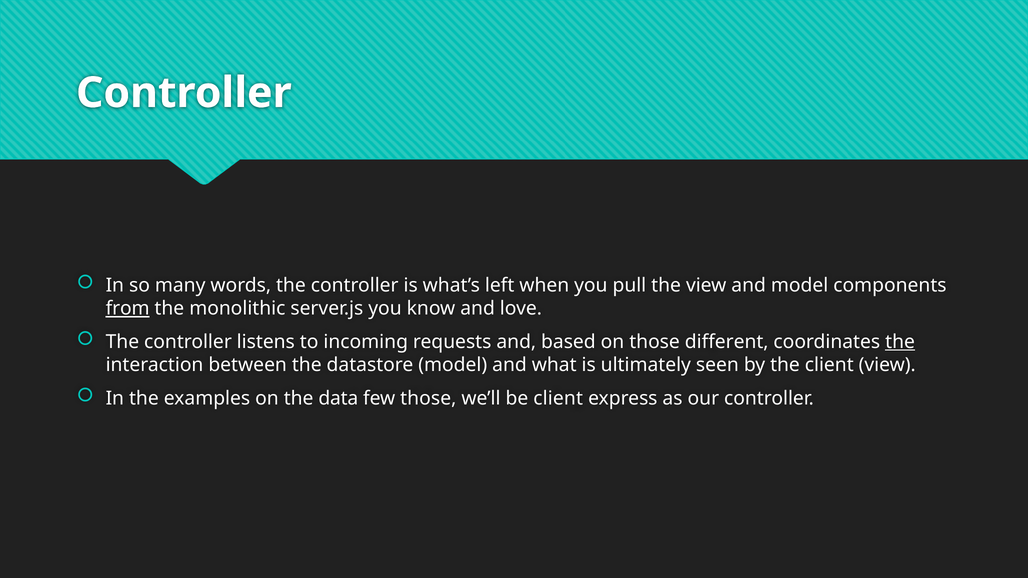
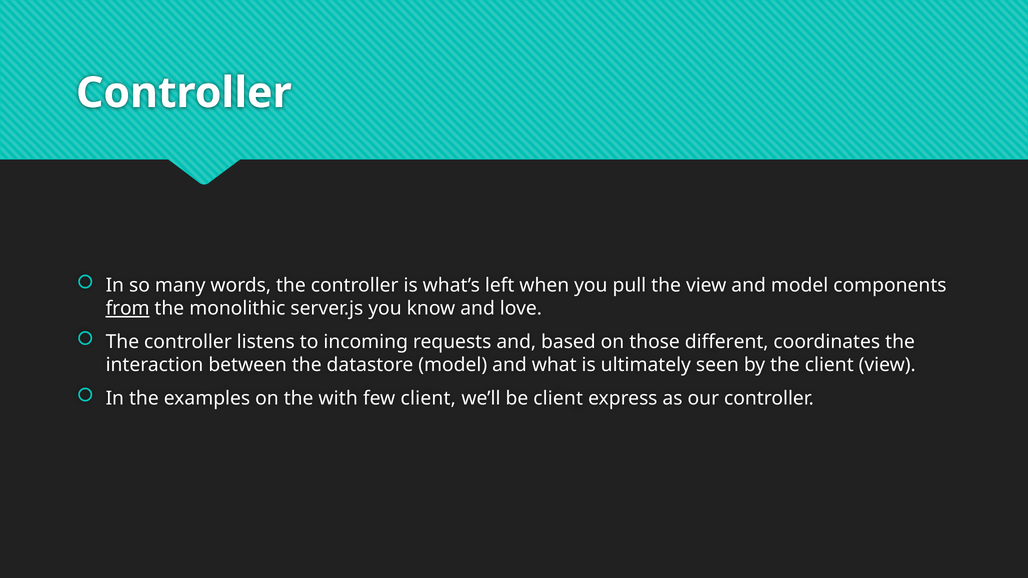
the underline: present -> none (900, 342)
data: data -> with (338, 399)
few those: those -> client (428, 399)
